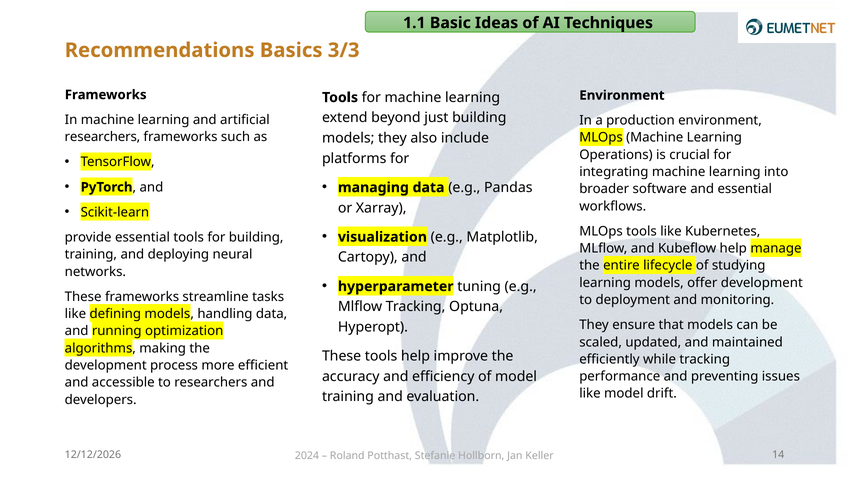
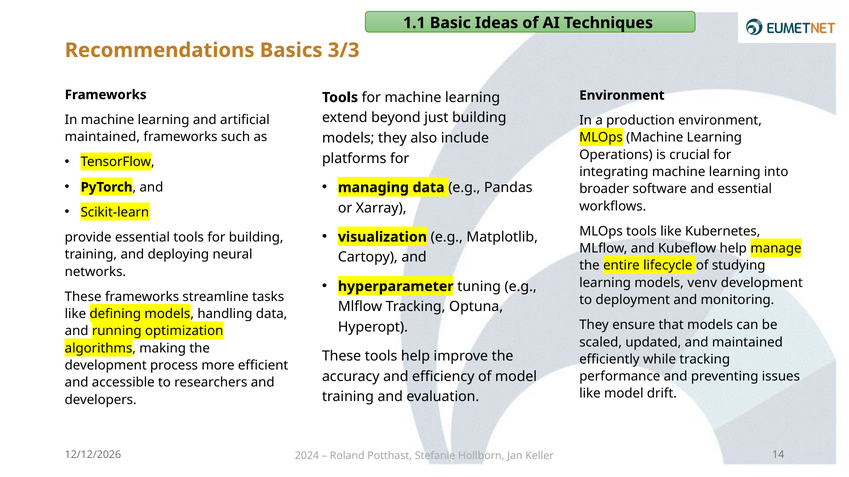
researchers: researchers -> maintained (102, 137)
offer: offer -> venv (702, 283)
